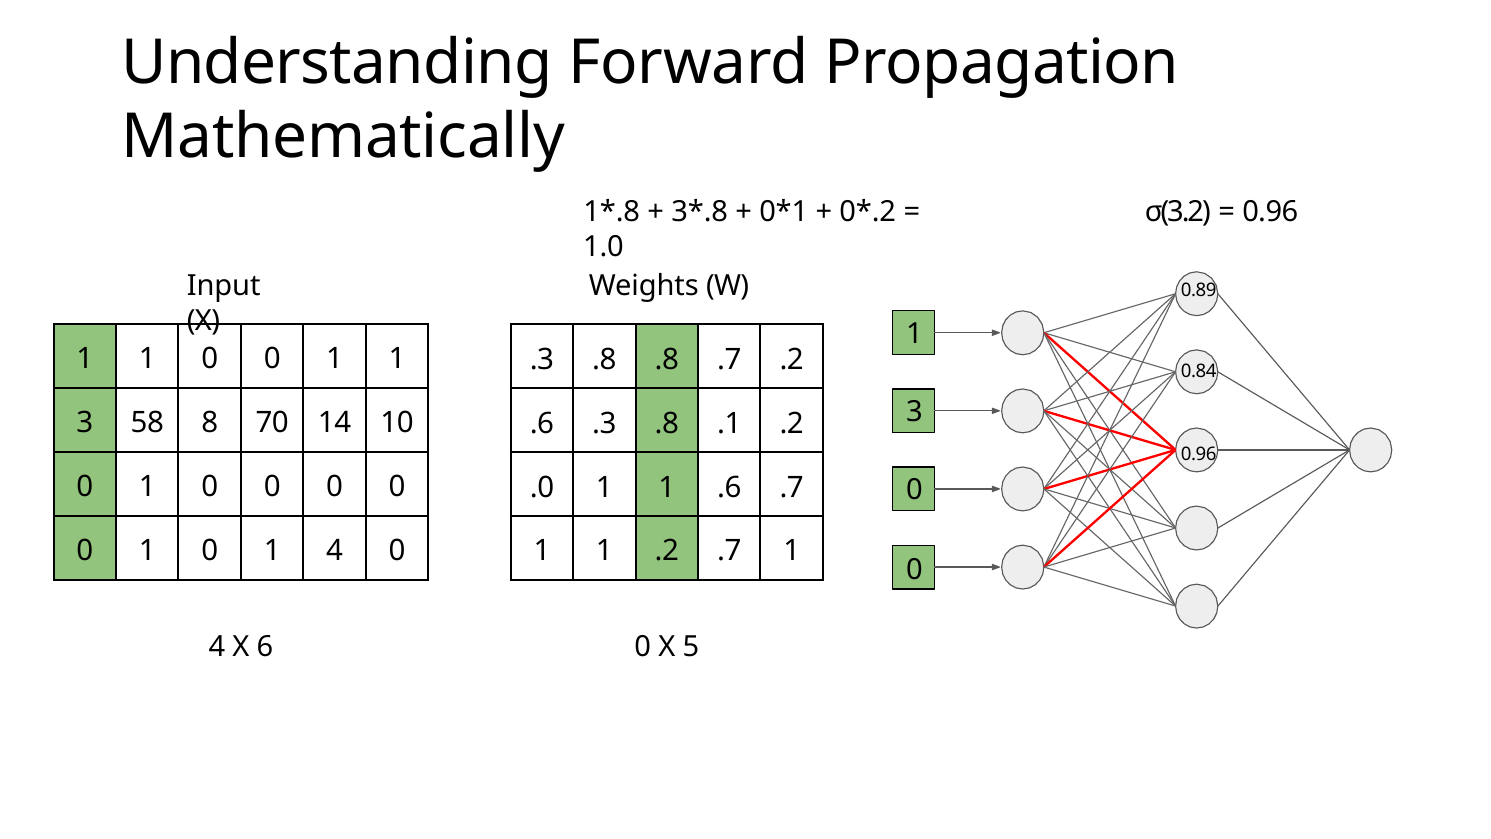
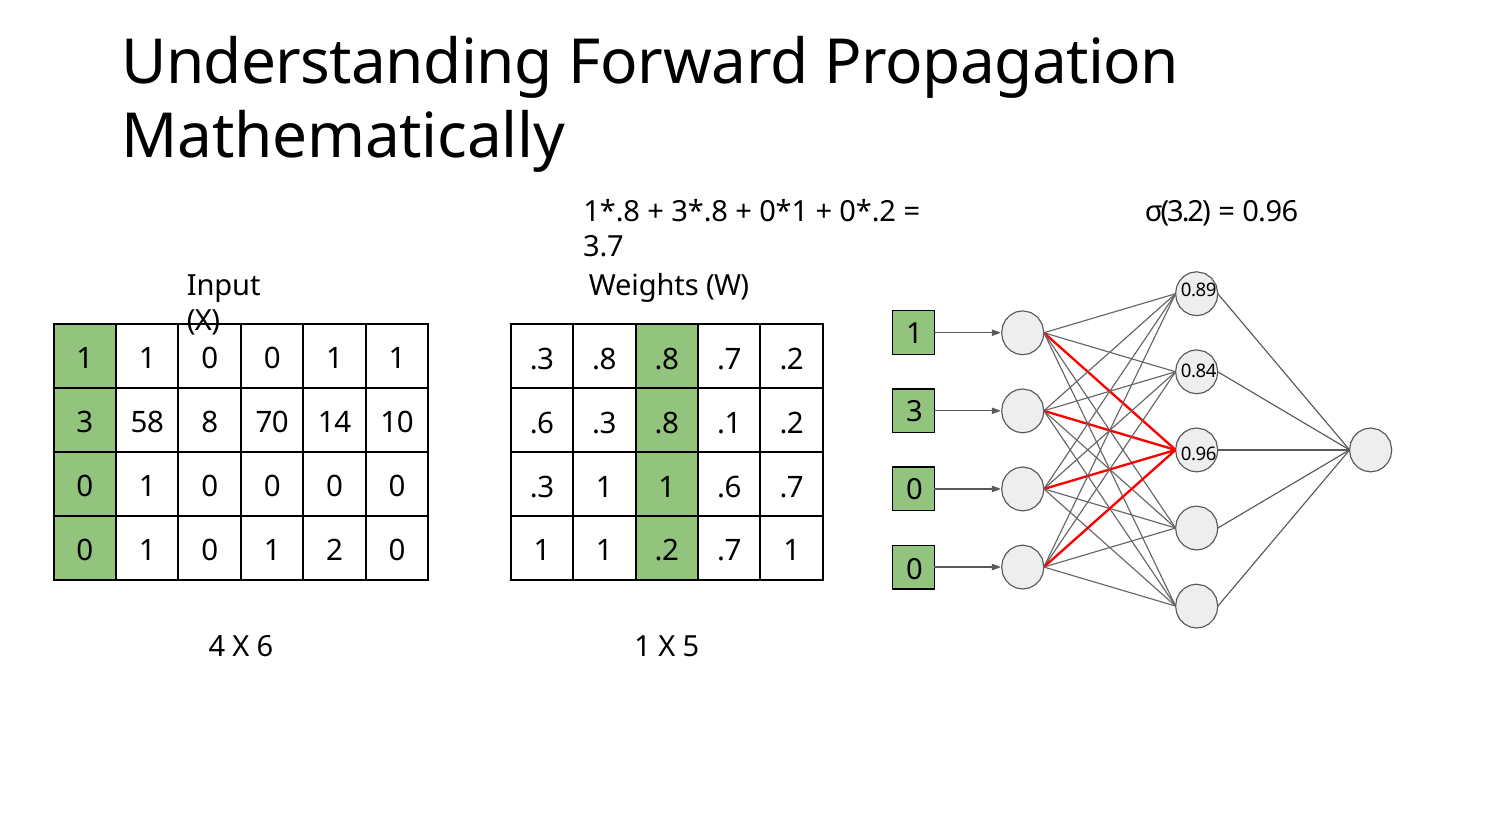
1.0: 1.0 -> 3.7 (603, 247)
.0: .0 -> .3 (542, 487)
1 4: 4 -> 2 (335, 550)
6 0: 0 -> 1 (643, 646)
